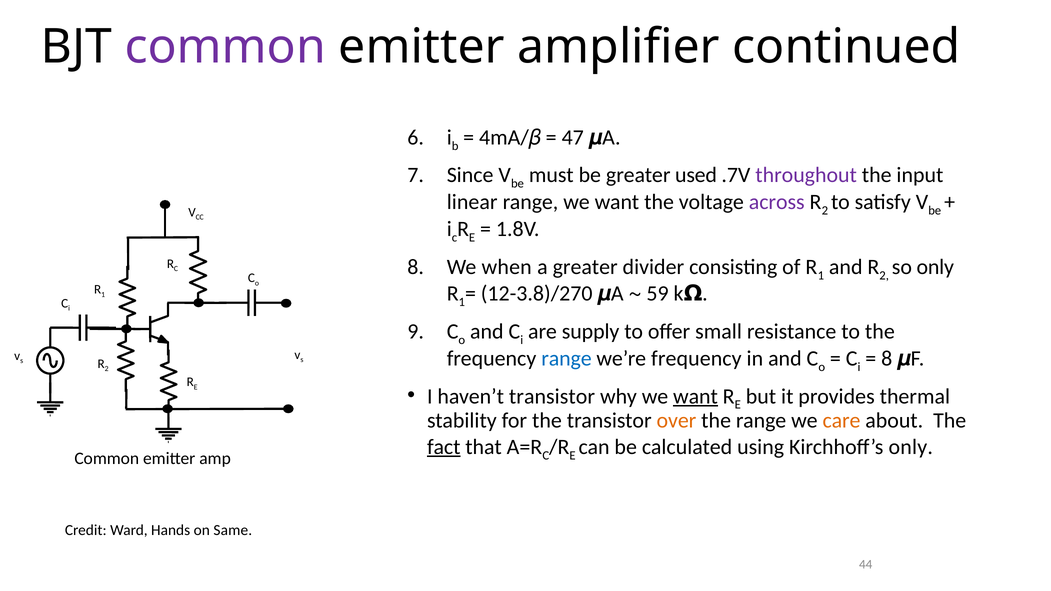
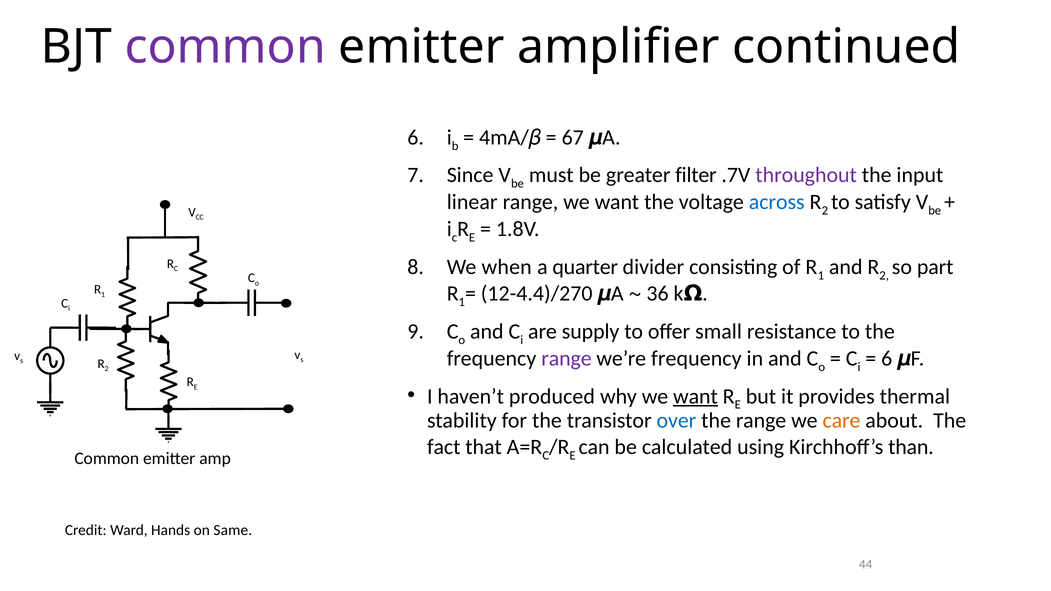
47: 47 -> 67 (573, 137)
used: used -> filter (696, 175)
across colour: purple -> blue (777, 202)
a greater: greater -> quarter (585, 267)
so only: only -> part (935, 267)
12-3.8)/270: 12-3.8)/270 -> 12-4.4)/270 (537, 294)
59: 59 -> 36 (658, 294)
range colour: blue -> purple (566, 359)
8: 8 -> 6 (887, 359)
haven’t transistor: transistor -> produced (552, 396)
over colour: orange -> blue (676, 421)
fact underline: present -> none (444, 447)
Kirchhoff’s only: only -> than (911, 447)
